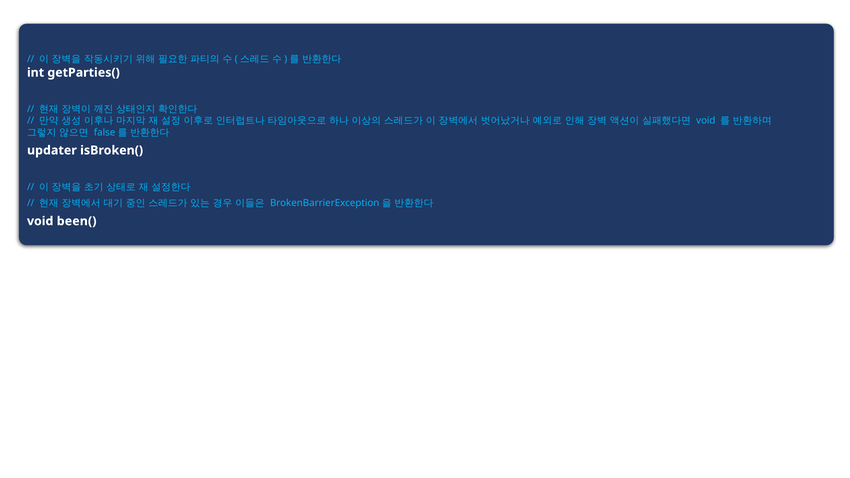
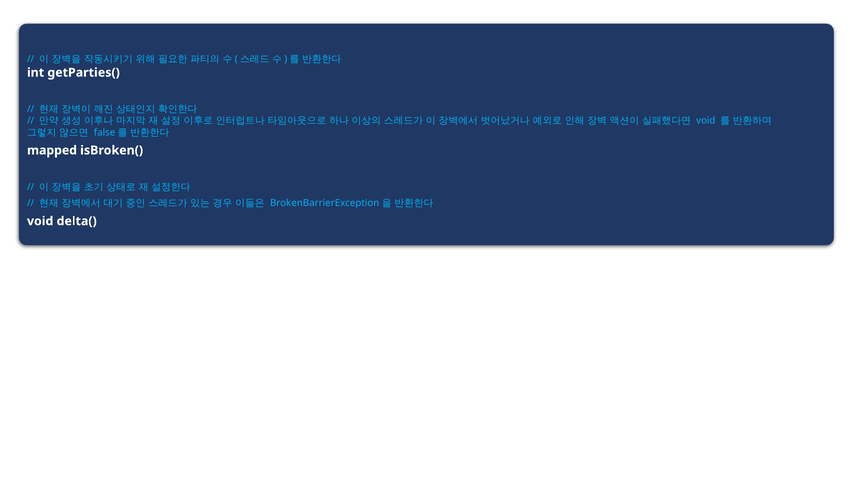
updater: updater -> mapped (52, 150)
been(: been( -> delta( (77, 221)
